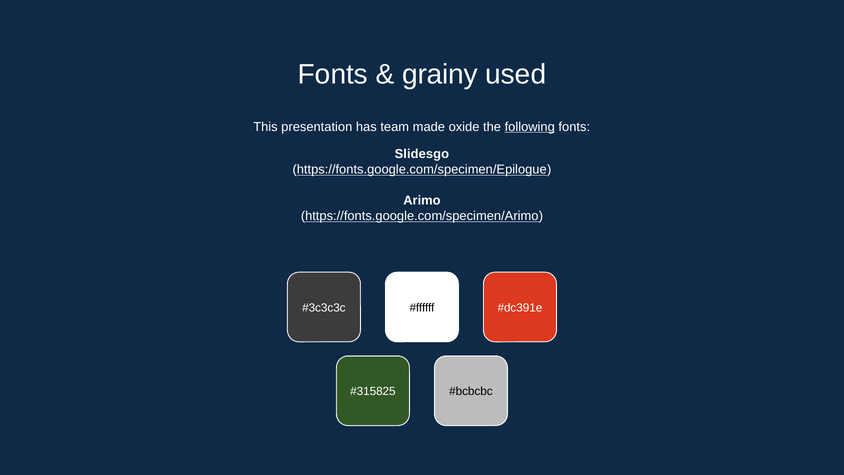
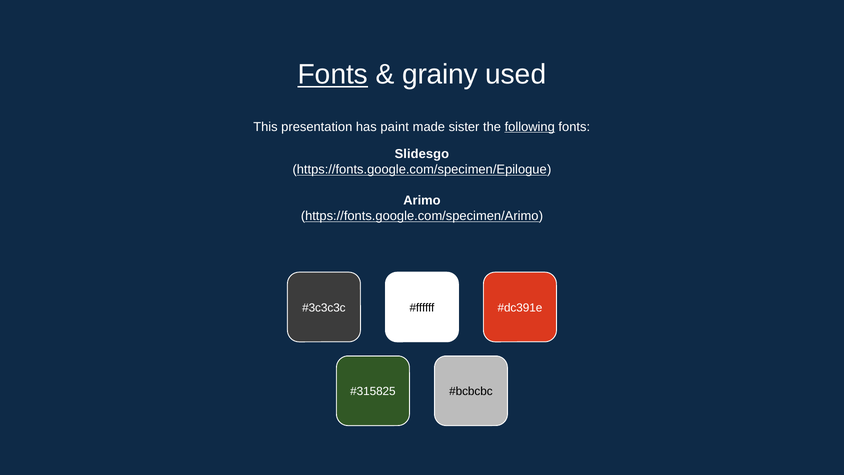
Fonts underline: none -> present (333, 74)
team: team -> paint (395, 127)
oxide: oxide -> sister (464, 127)
